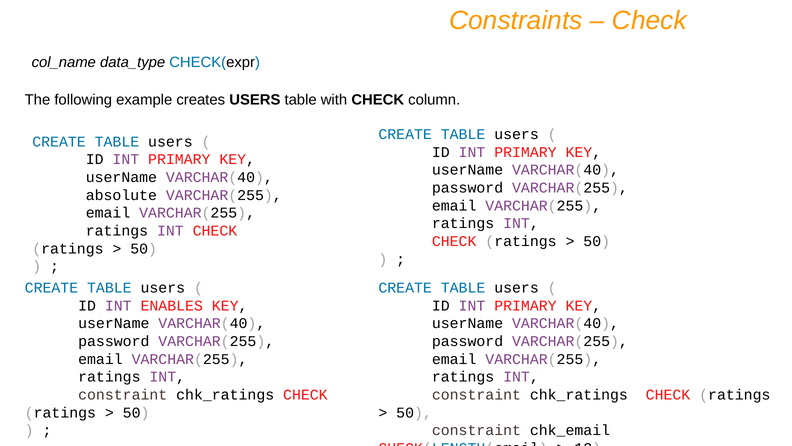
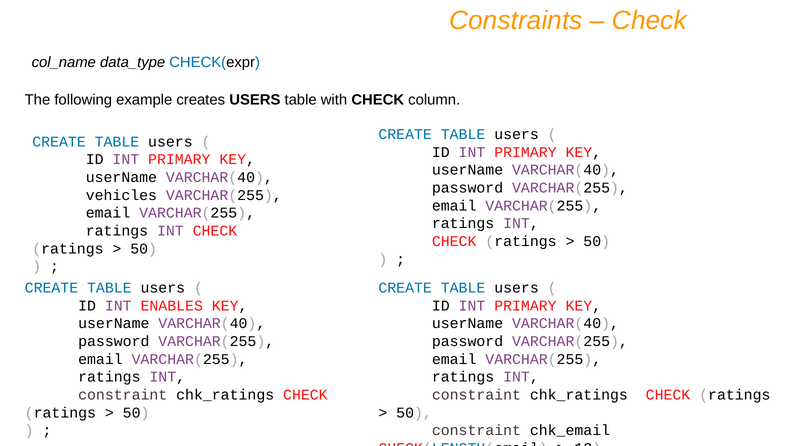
absolute: absolute -> vehicles (121, 195)
